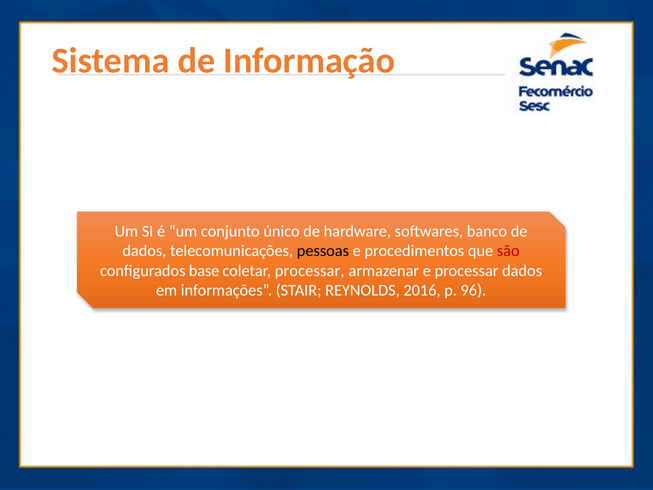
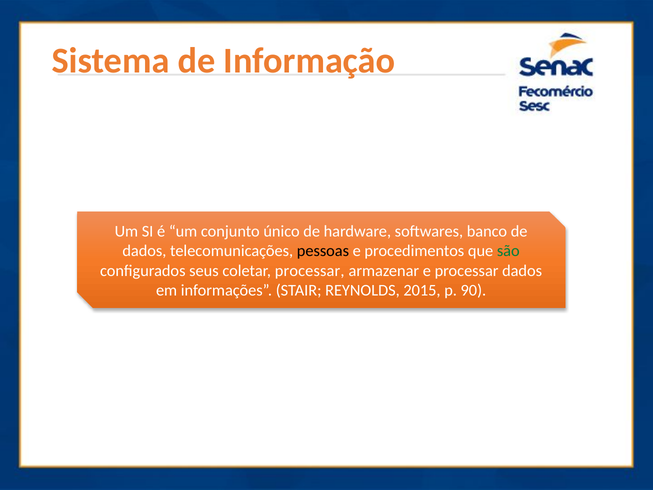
são colour: red -> green (508, 251)
base: base -> seus (204, 271)
2016: 2016 -> 2015 (422, 290)
96: 96 -> 90 (473, 290)
